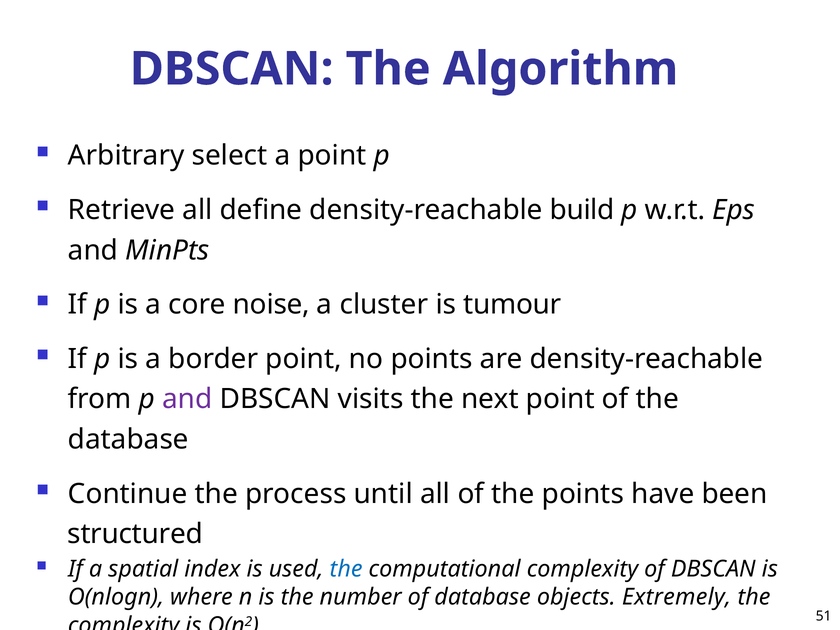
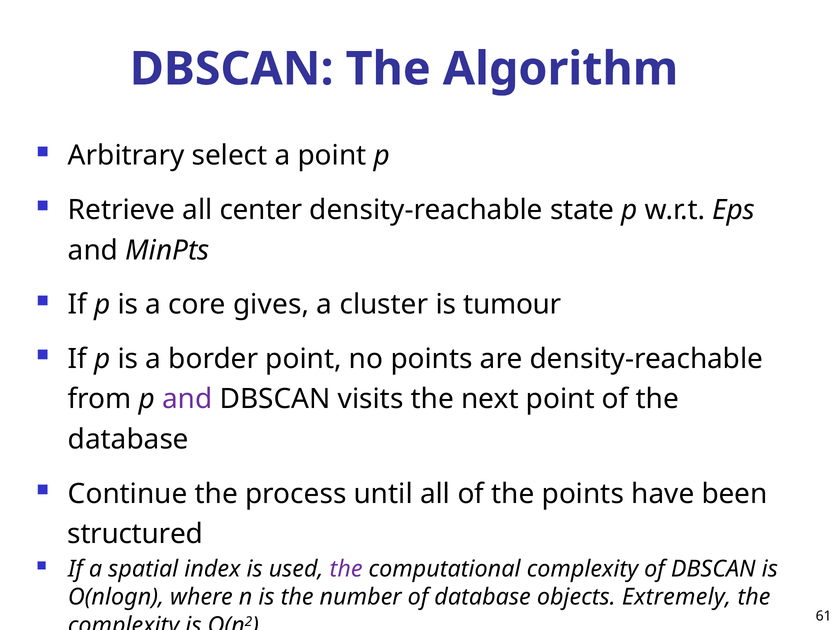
define: define -> center (261, 210)
build: build -> state (582, 210)
noise: noise -> gives (271, 305)
the colour: blue -> purple (346, 569)
51: 51 -> 61 (824, 616)
